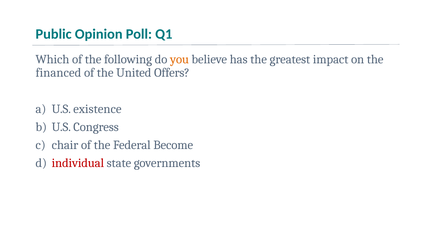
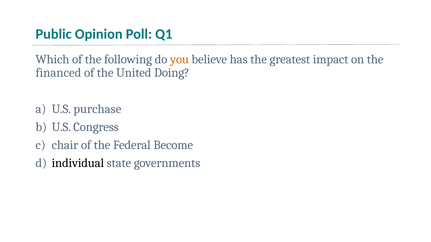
Offers: Offers -> Doing (172, 73)
existence: existence -> purchase (97, 109)
individual colour: red -> black (78, 163)
